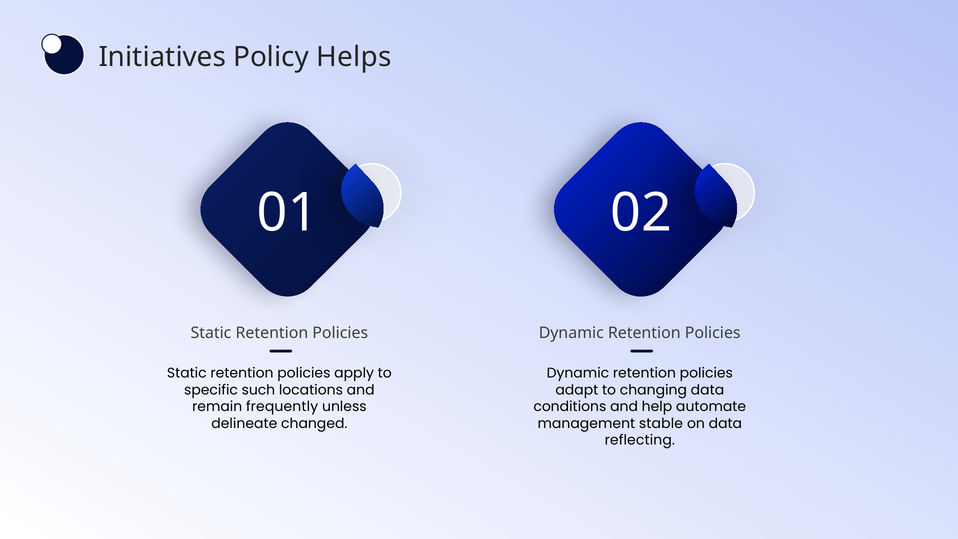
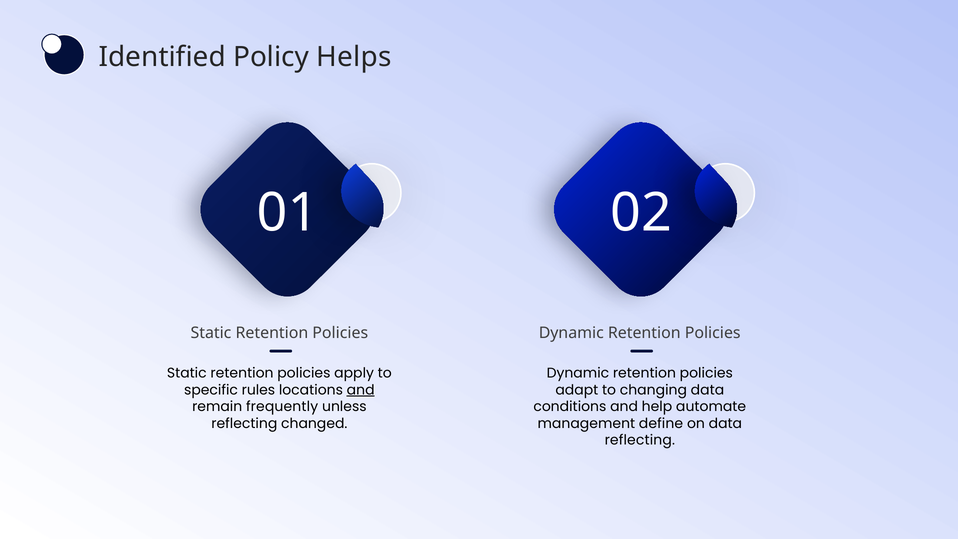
Initiatives: Initiatives -> Identified (162, 57)
such: such -> rules (258, 390)
and underline: none -> present (361, 390)
delineate: delineate -> reflecting (244, 423)
stable: stable -> define (661, 423)
